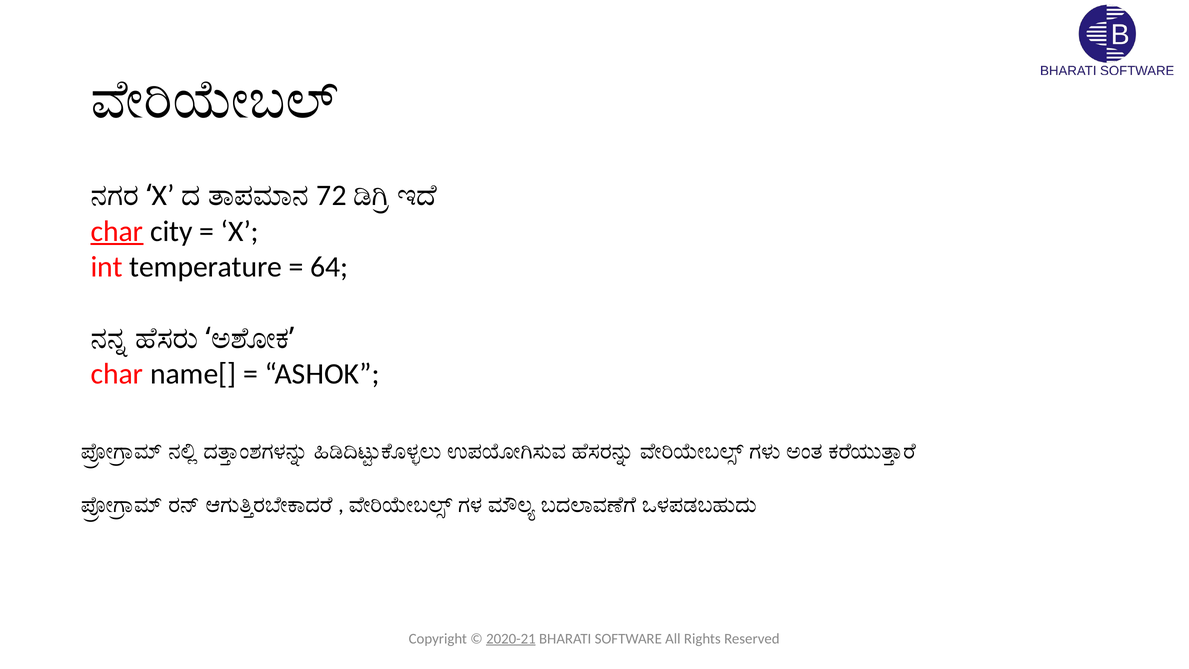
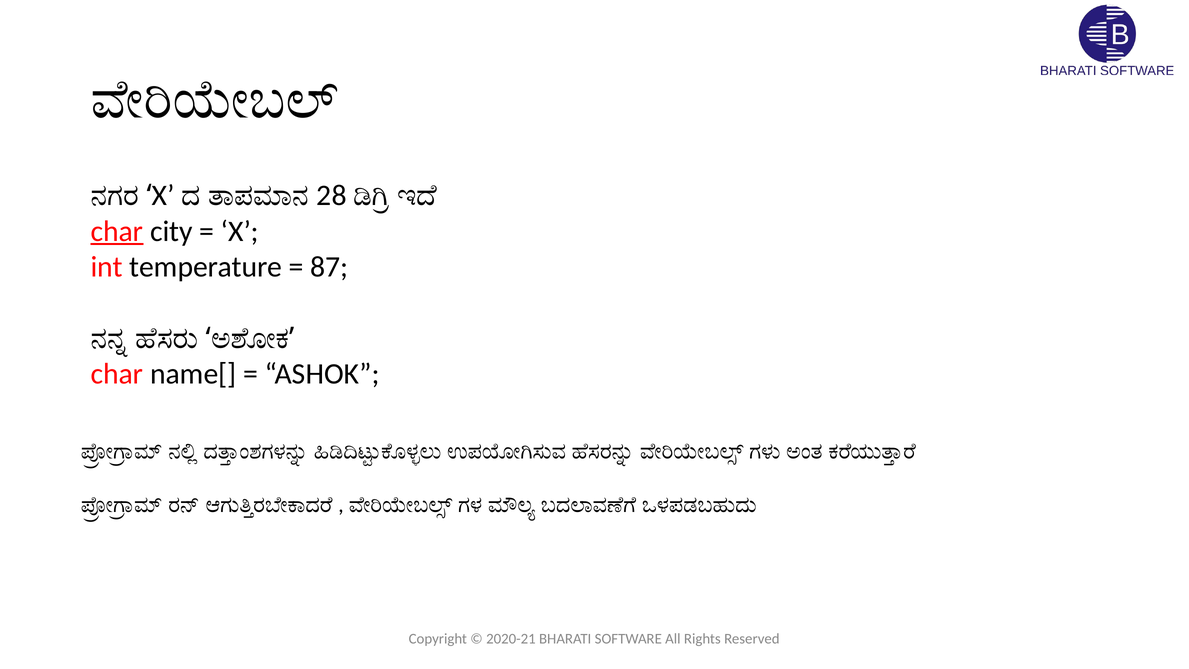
72: 72 -> 28 (332, 196)
64: 64 -> 87 (329, 267)
2020-21 underline: present -> none (511, 639)
